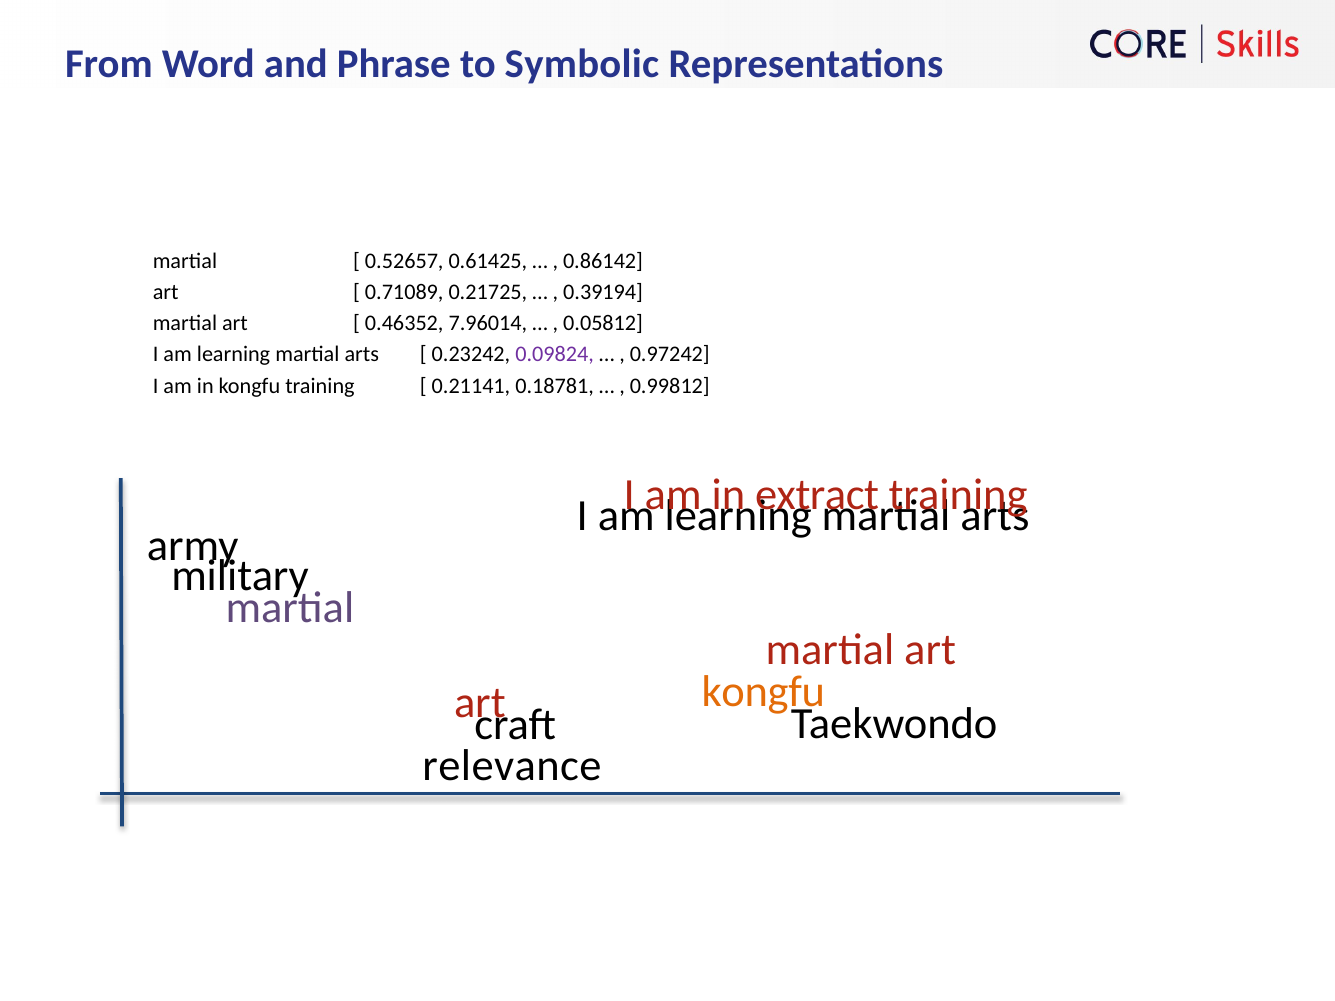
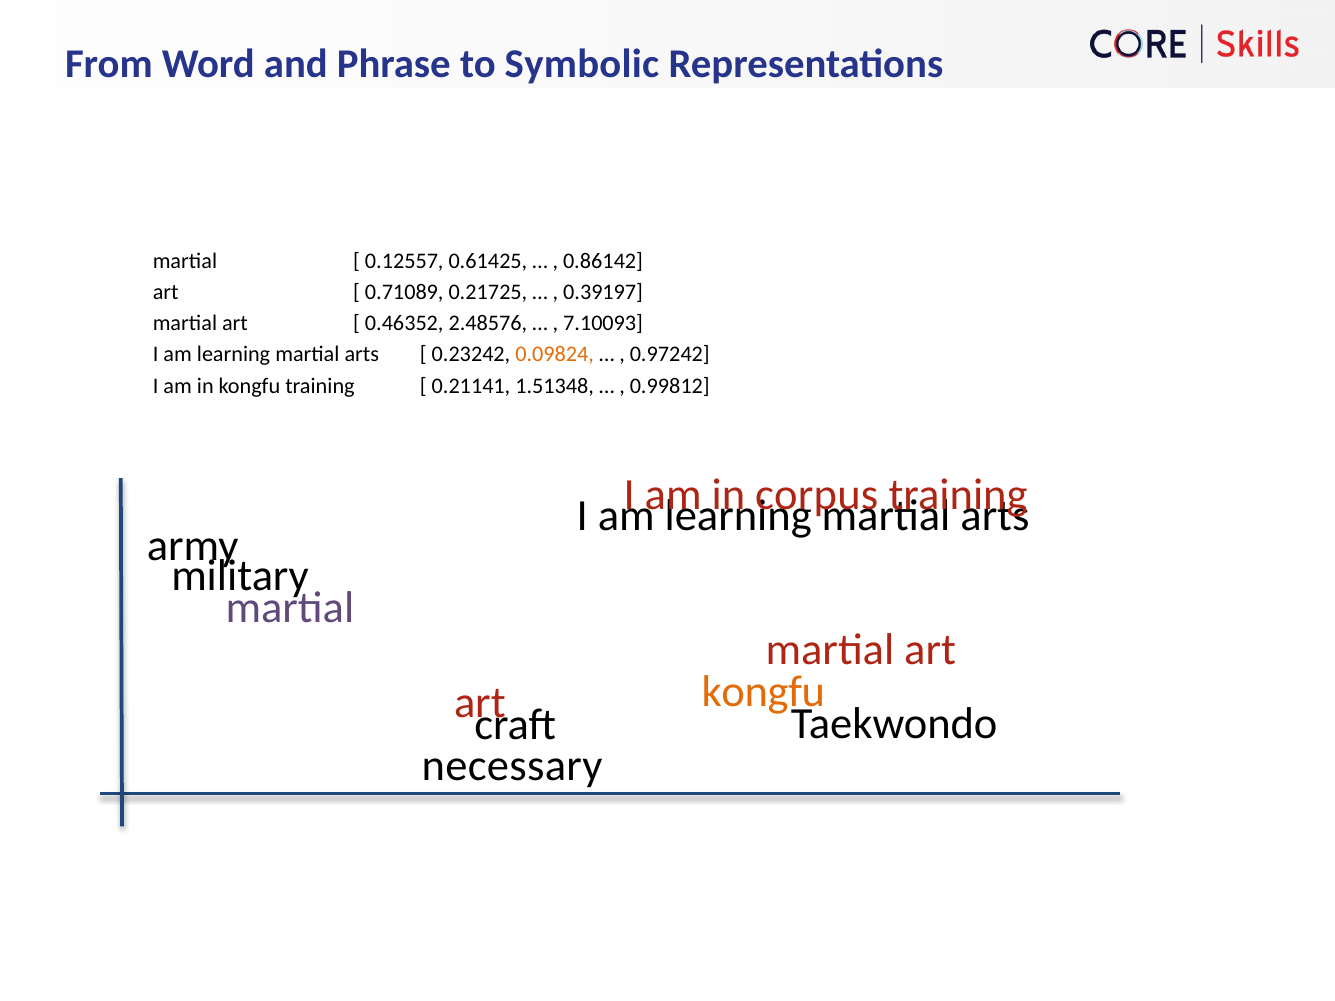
0.52657: 0.52657 -> 0.12557 (404, 261)
0.39194: 0.39194 -> 0.39197 (603, 292)
7.96014: 7.96014 -> 2.48576 (488, 324)
0.05812: 0.05812 -> 7.10093 (603, 324)
0.09824 colour: purple -> orange (555, 355)
0.18781: 0.18781 -> 1.51348 (555, 386)
extract: extract -> corpus (817, 495)
relevance: relevance -> necessary (512, 766)
